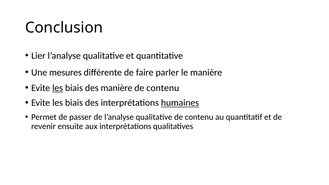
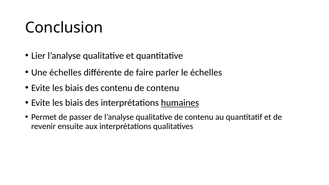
Une mesures: mesures -> échelles (65, 72)
le manière: manière -> échelles (206, 72)
les underline: present -> none (58, 88)
des manière: manière -> contenu (117, 88)
